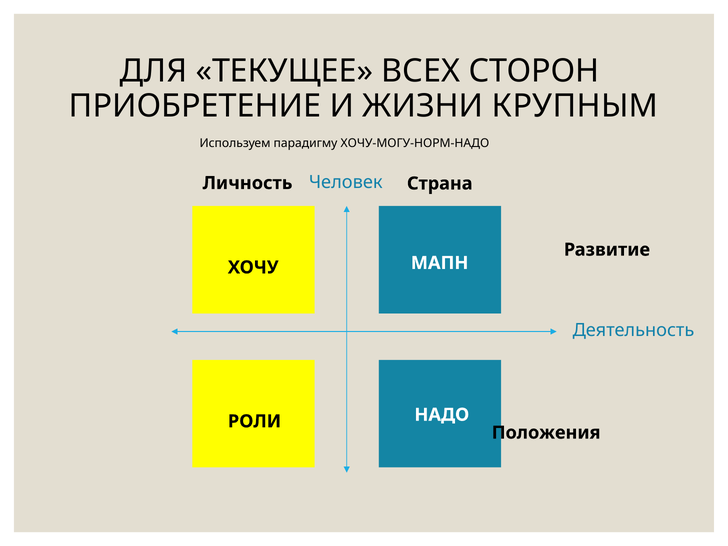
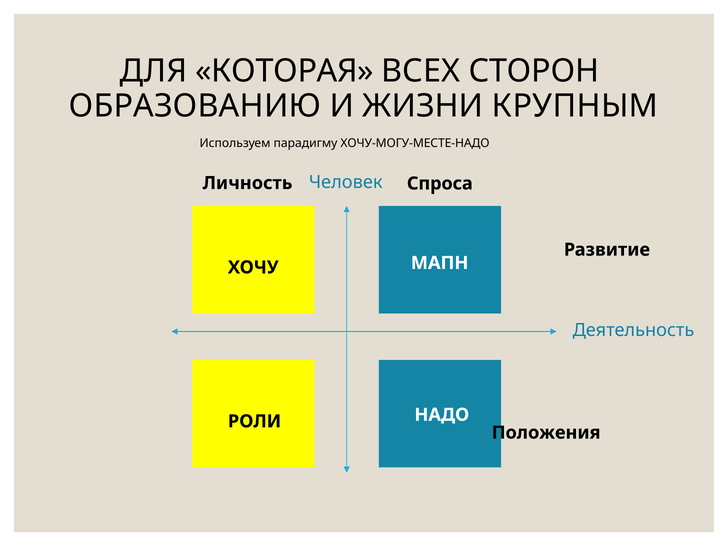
ТЕКУЩЕЕ: ТЕКУЩЕЕ -> КОТОРАЯ (285, 71)
ПРИОБРЕТЕНИЕ: ПРИОБРЕТЕНИЕ -> ОБРАЗОВАНИЮ (195, 106)
ХОЧУ-МОГУ-НОРМ-НАДО: ХОЧУ-МОГУ-НОРМ-НАДО -> ХОЧУ-МОГУ-МЕСТЕ-НАДО (415, 143)
Страна: Страна -> Спроса (440, 184)
